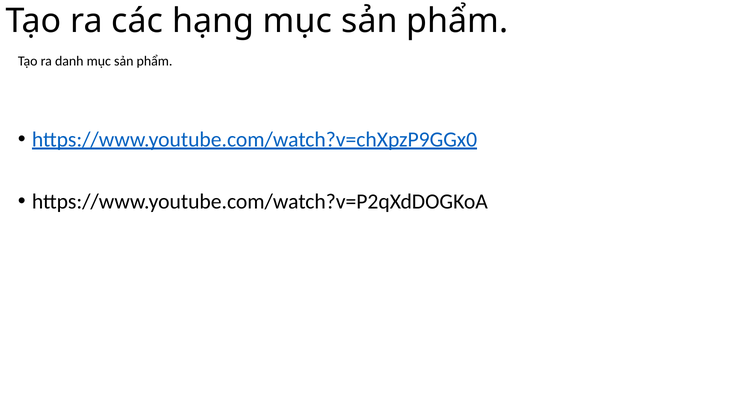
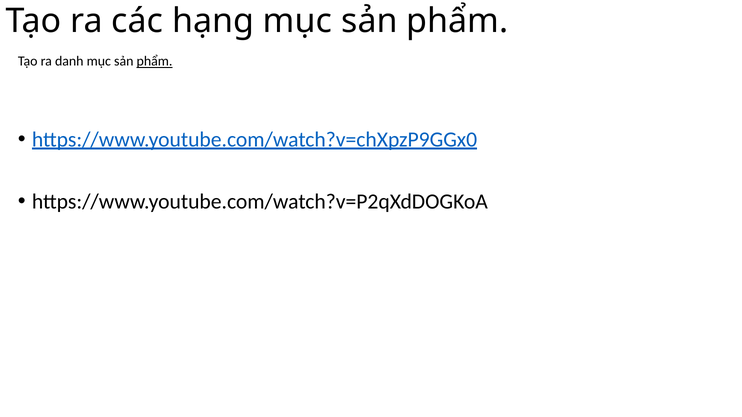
phẩm underline: none -> present (155, 61)
